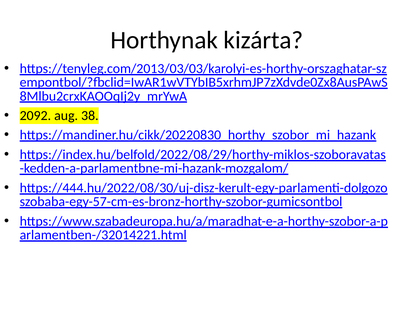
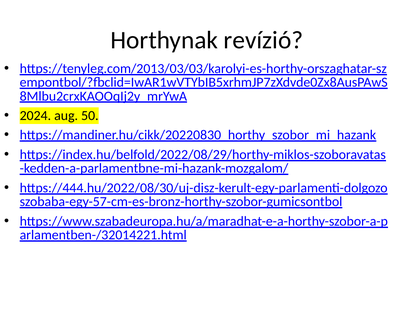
kizárta: kizárta -> revízió (263, 40)
2092: 2092 -> 2024 (35, 116)
38: 38 -> 50 (90, 116)
